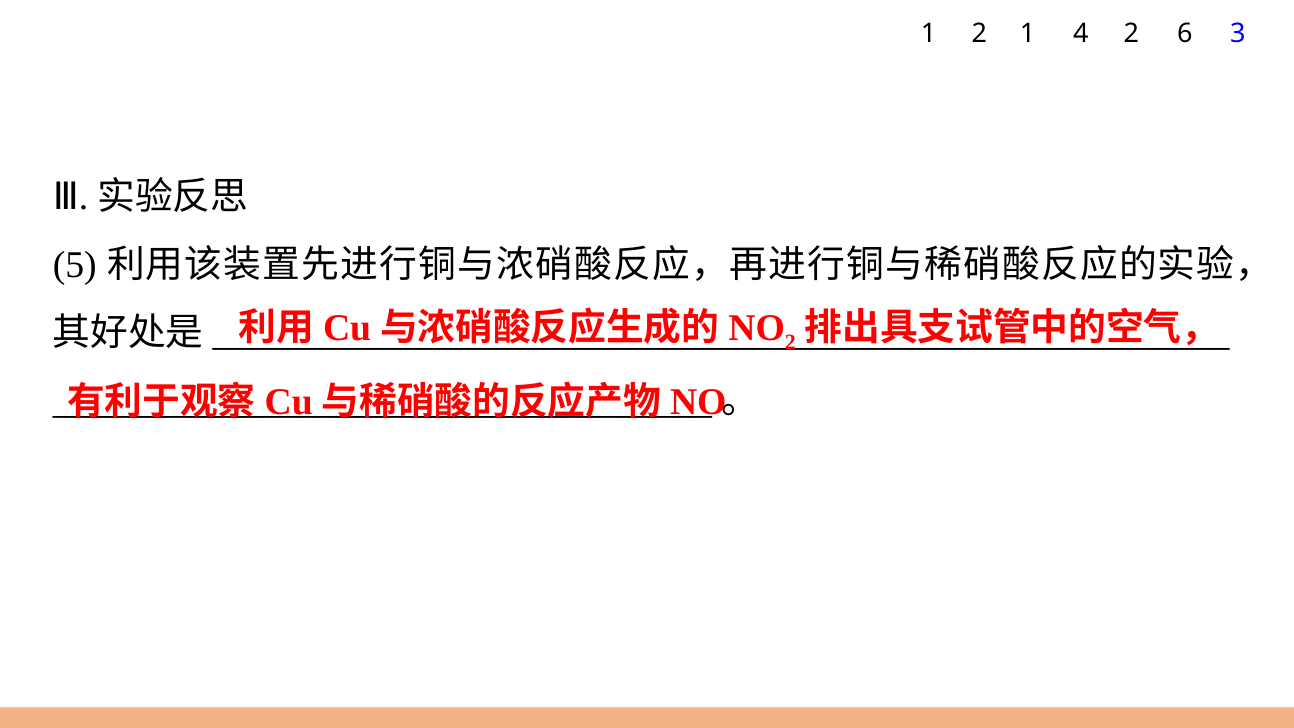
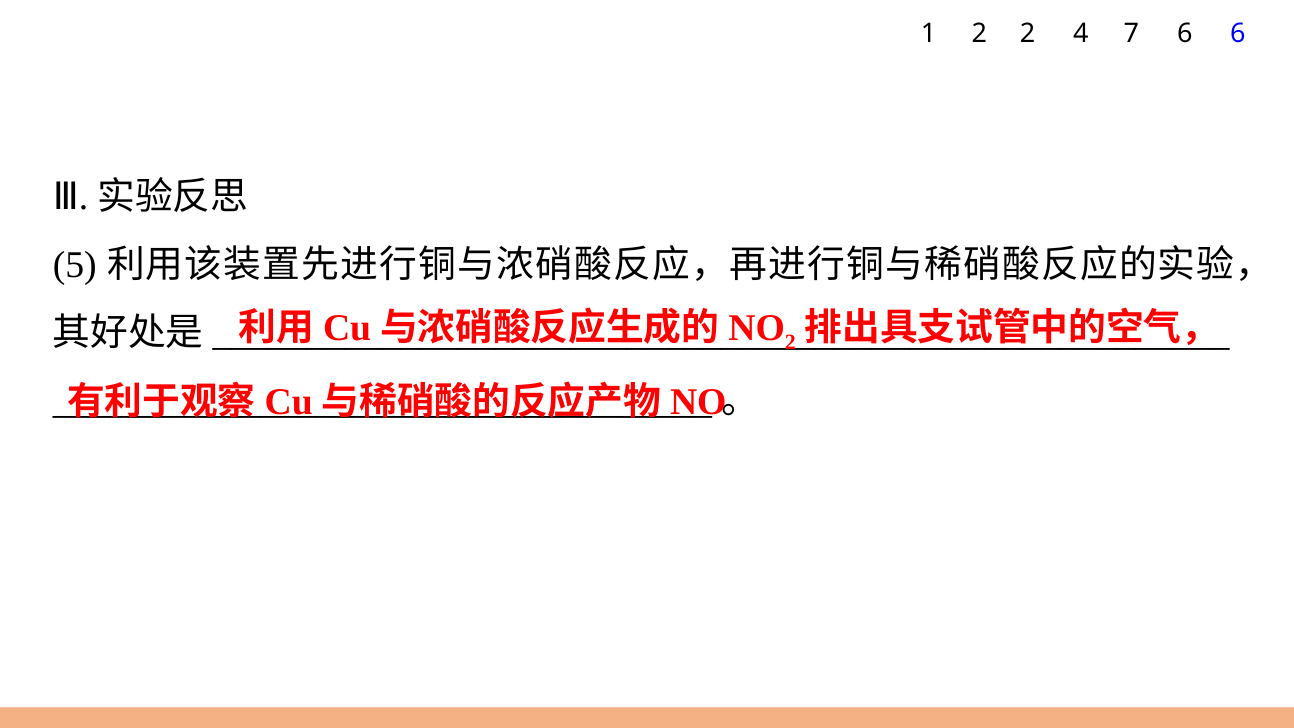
2 1: 1 -> 2 (1027, 34)
4 2: 2 -> 7 (1131, 34)
6 3: 3 -> 6 (1238, 33)
